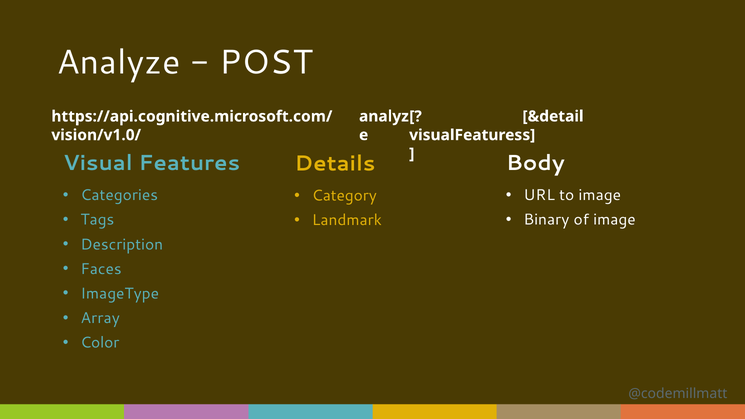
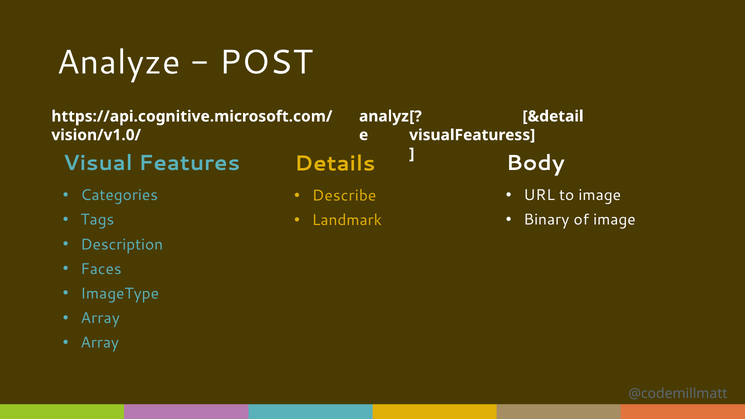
Category: Category -> Describe (344, 196)
Color: Color -> Array (100, 343)
